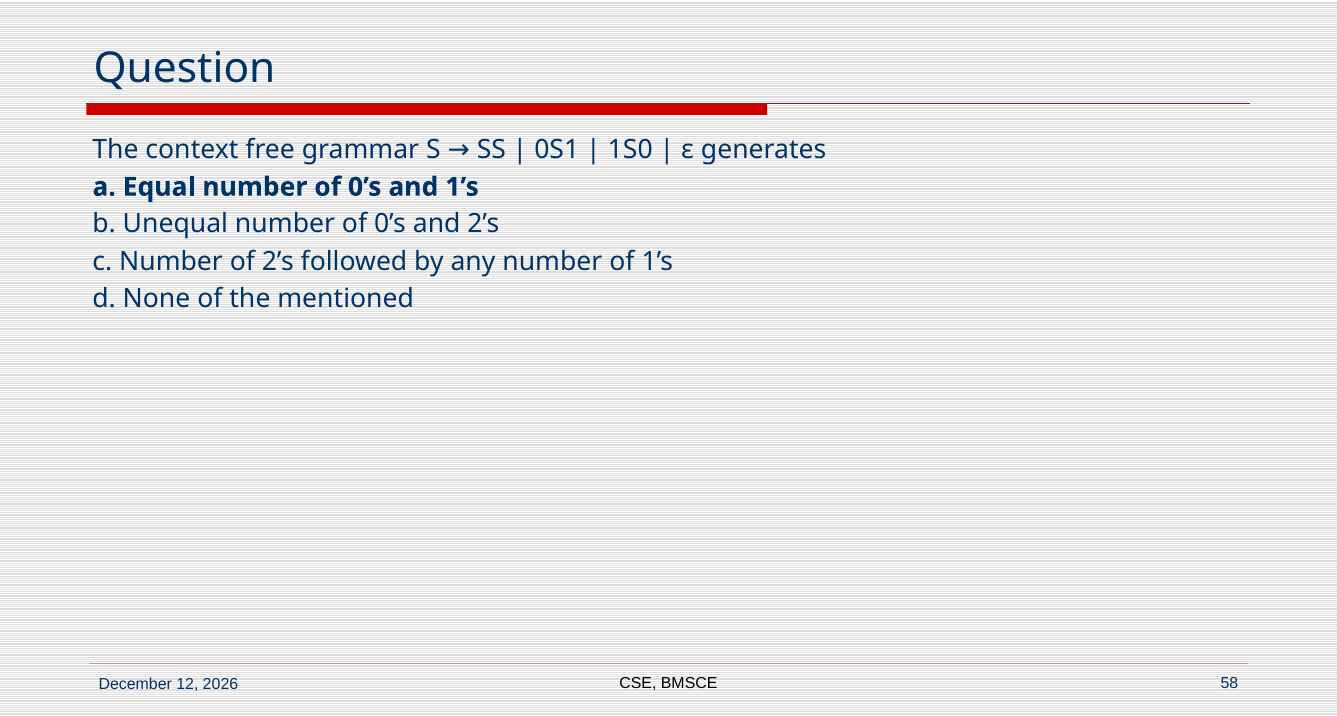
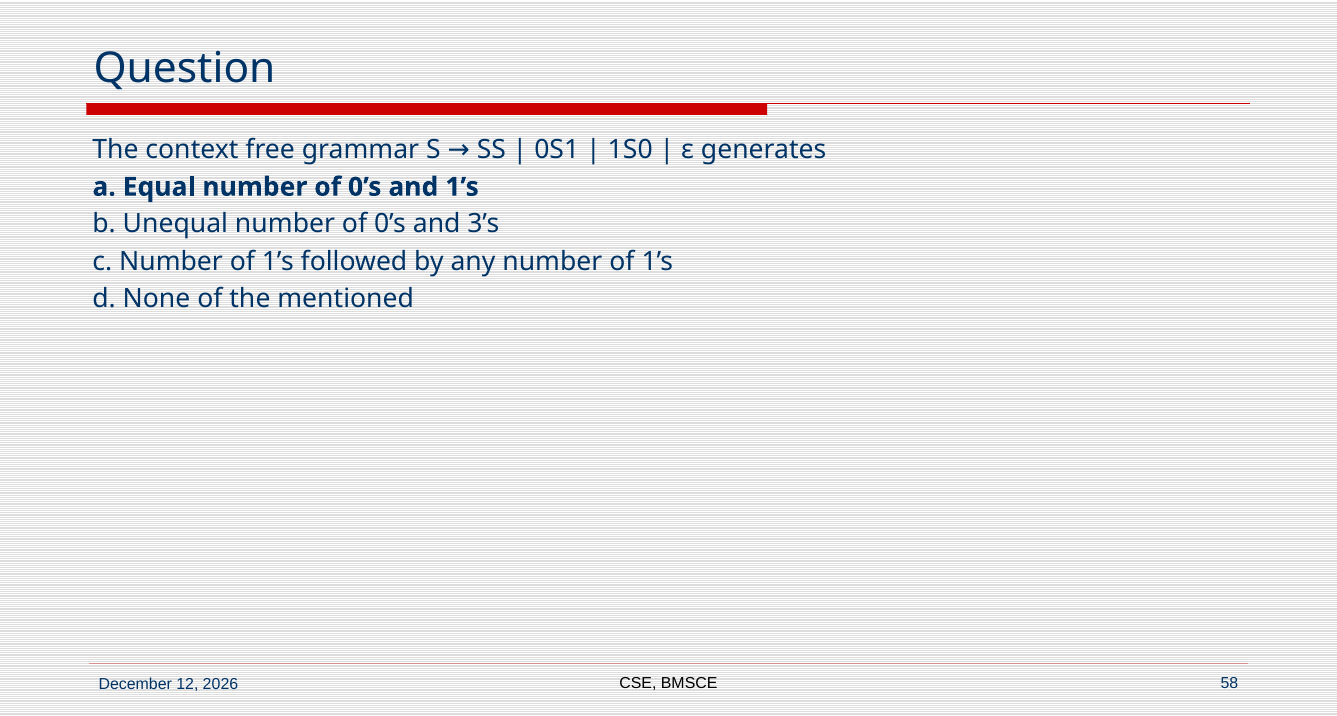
and 2’s: 2’s -> 3’s (483, 224)
c Number of 2’s: 2’s -> 1’s (278, 261)
